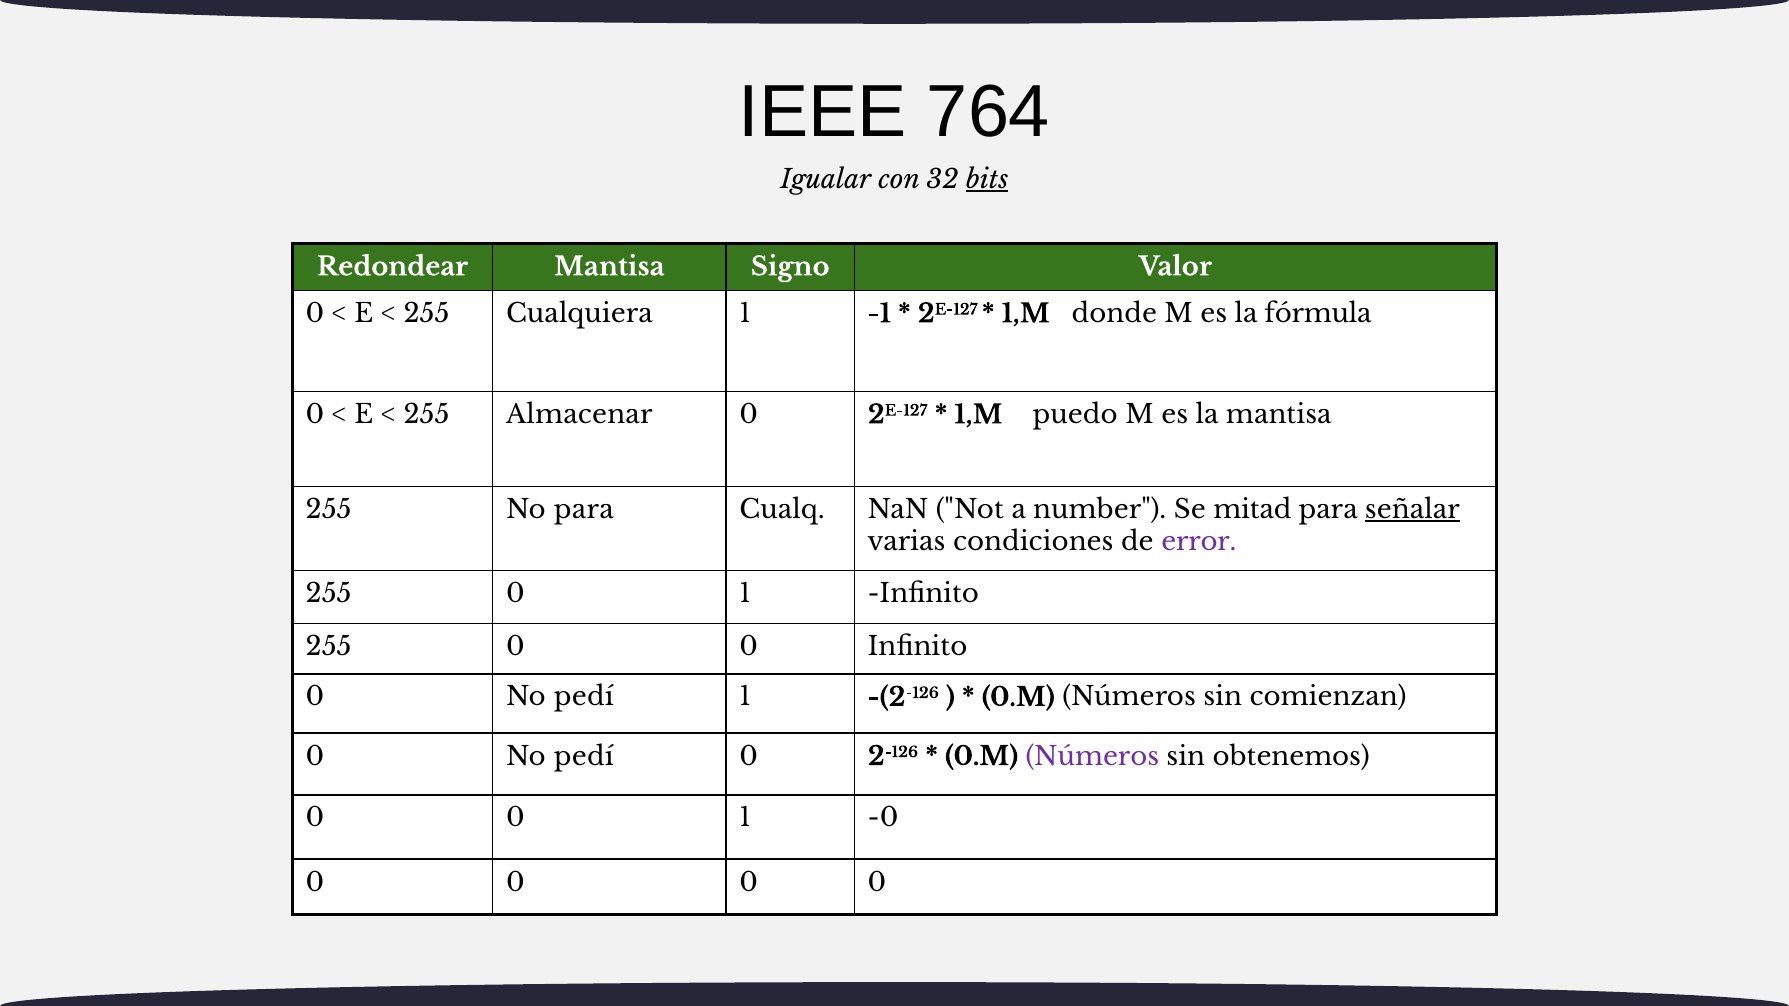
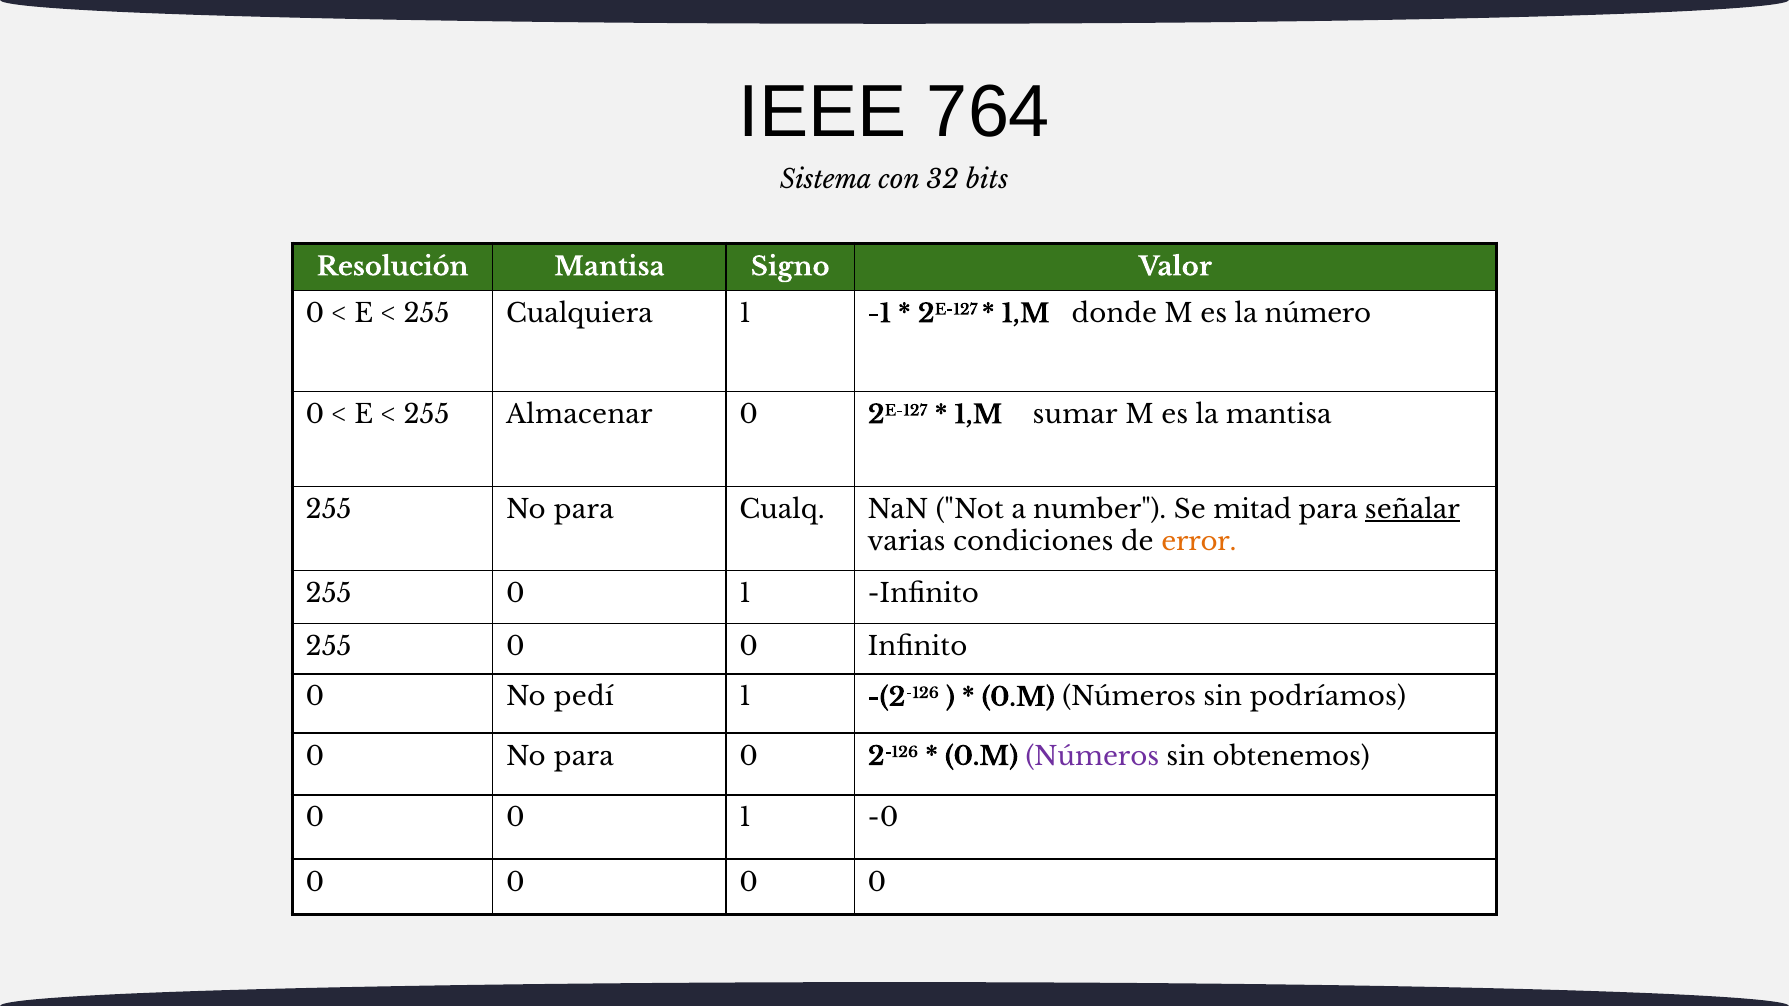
Igualar: Igualar -> Sistema (826, 180)
bits underline: present -> none (987, 180)
Redondear: Redondear -> Resolución (393, 267)
fórmula: fórmula -> número (1318, 314)
puedo: puedo -> sumar (1075, 415)
error colour: purple -> orange (1199, 542)
comienzan: comienzan -> podríamos (1328, 697)
pedí: pedí -> para (584, 757)
